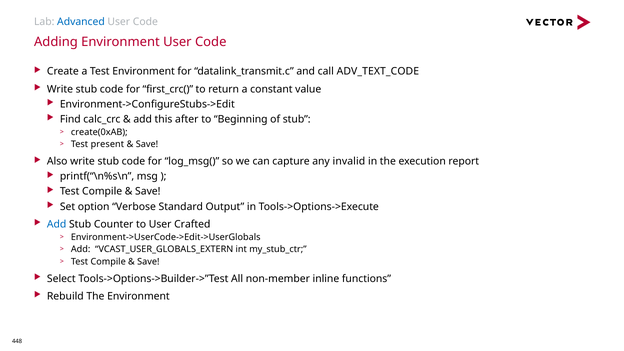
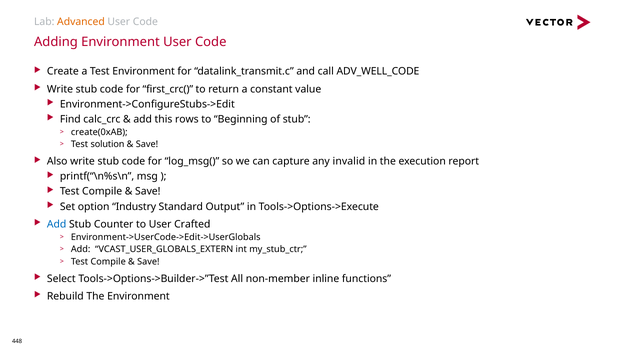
Advanced colour: blue -> orange (81, 22)
ADV_TEXT_CODE: ADV_TEXT_CODE -> ADV_WELL_CODE (378, 71)
after: after -> rows (187, 119)
present: present -> solution (107, 144)
Verbose: Verbose -> Industry (134, 207)
